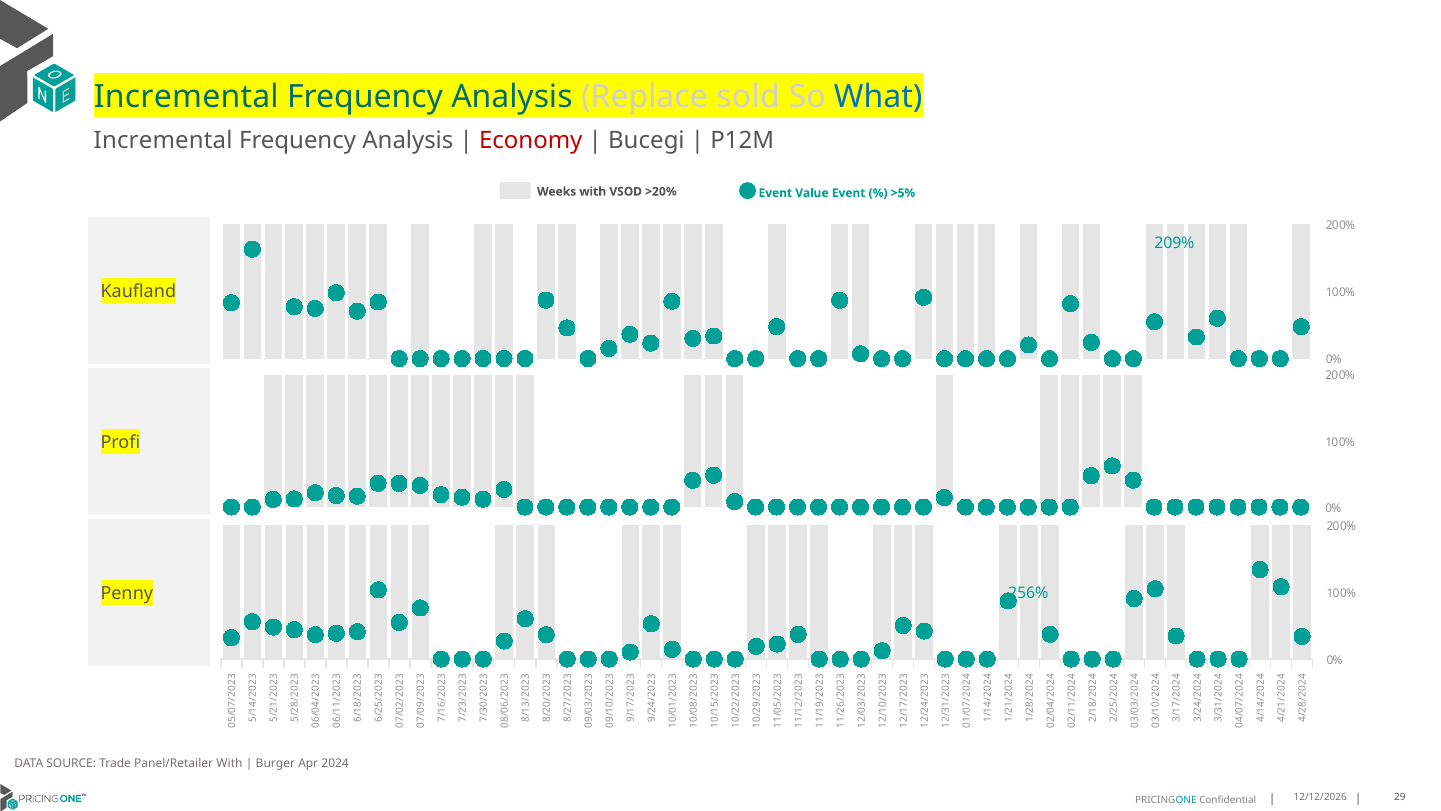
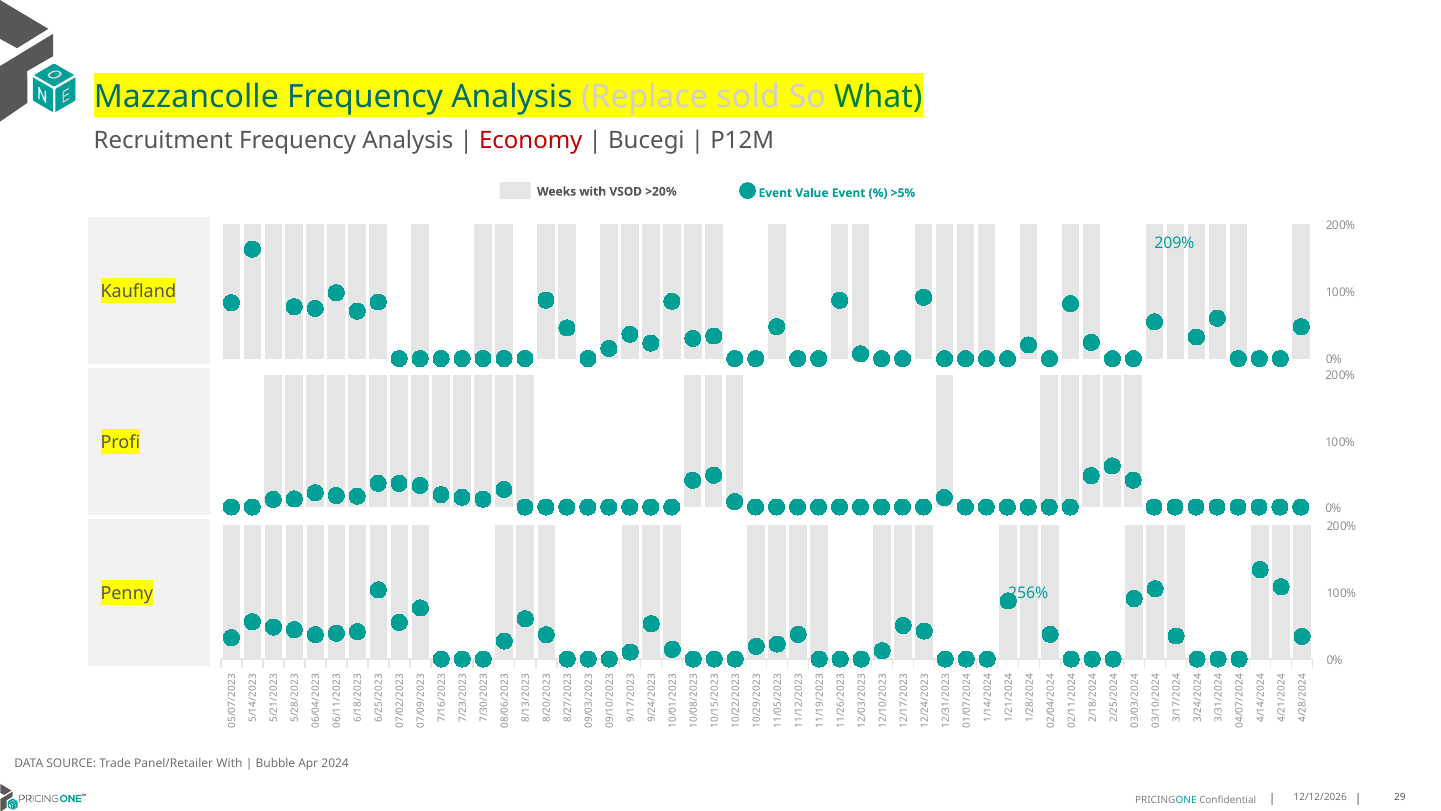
Incremental: Incremental -> Mazzancolle (186, 97)
What colour: blue -> green (878, 97)
Incremental: Incremental -> Recruitment (163, 140)
Burger: Burger -> Bubble (275, 763)
